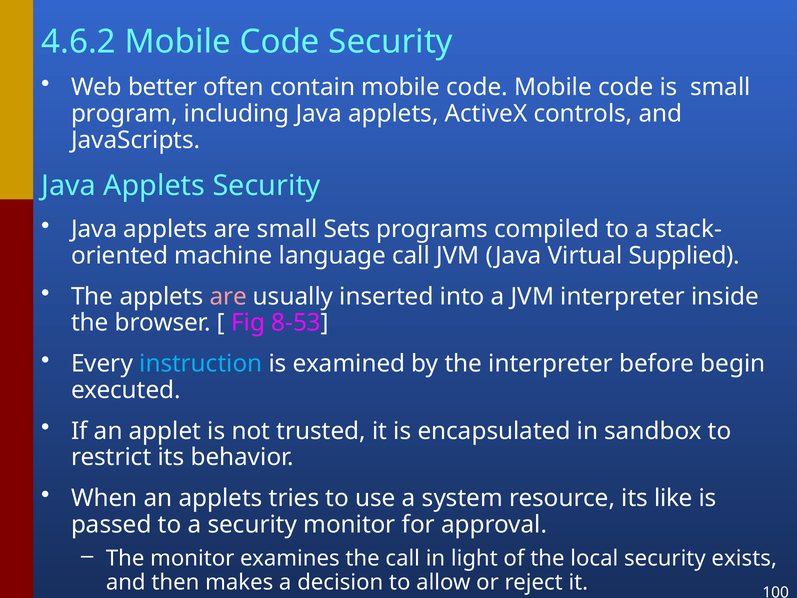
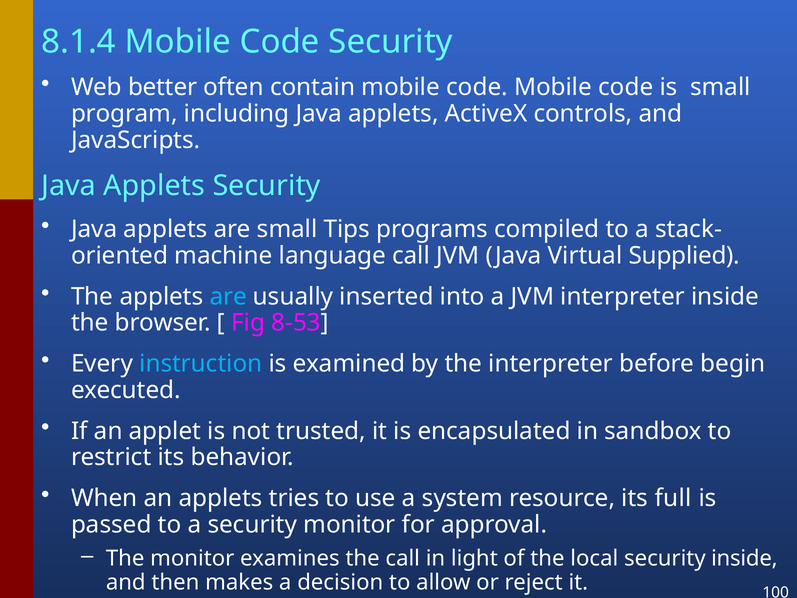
4.6.2: 4.6.2 -> 8.1.4 (79, 42)
Sets: Sets -> Tips (347, 229)
are colour: pink -> light blue (228, 296)
like: like -> full (673, 498)
security exists: exists -> inside (744, 558)
